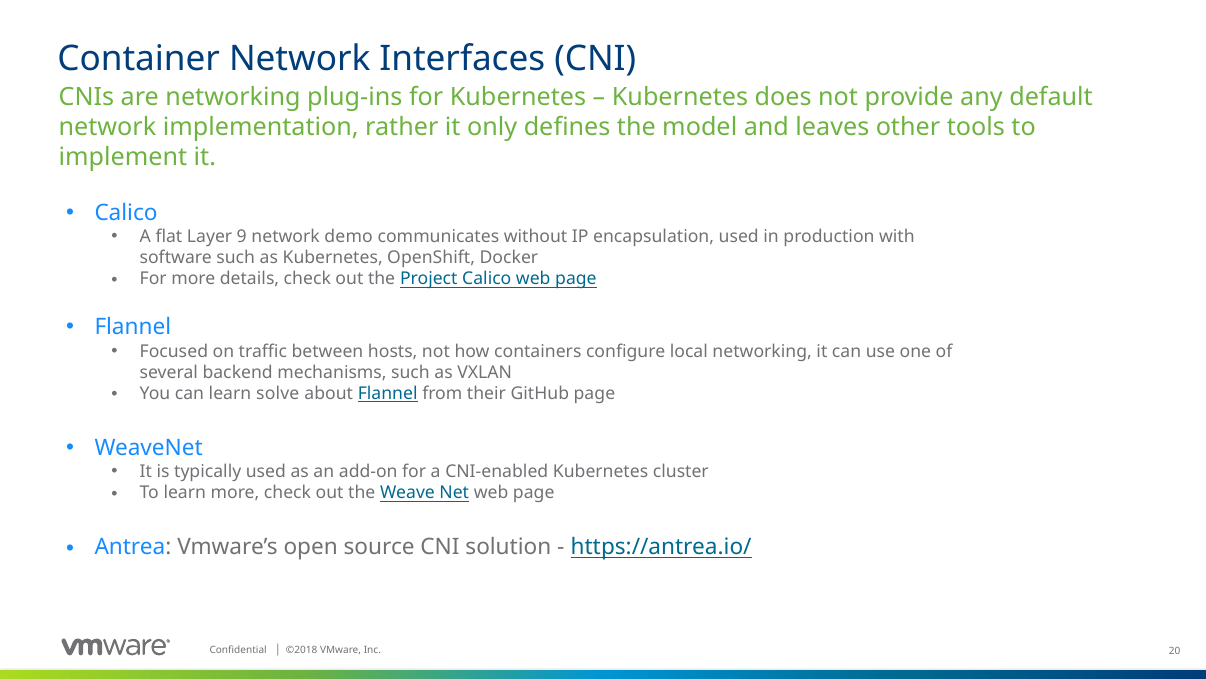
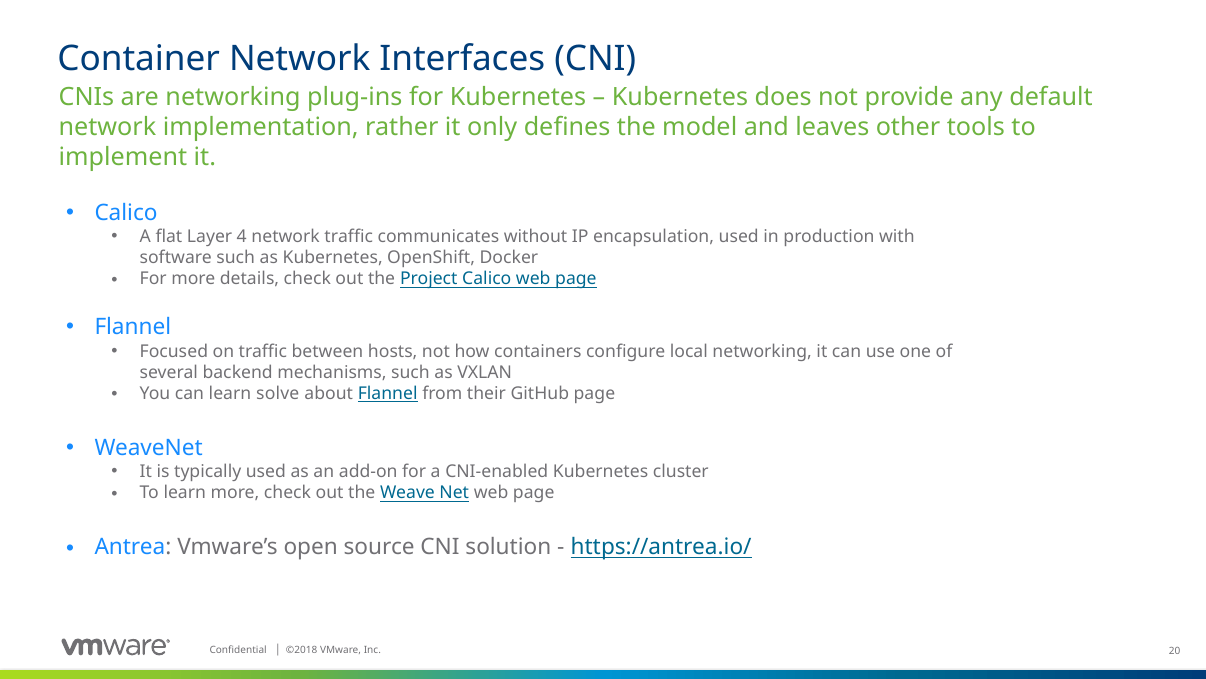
9: 9 -> 4 (242, 237)
network demo: demo -> traffic (349, 237)
